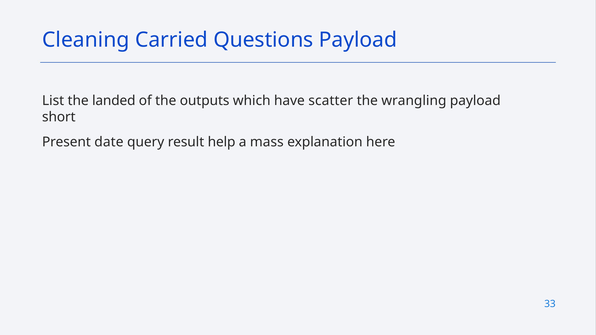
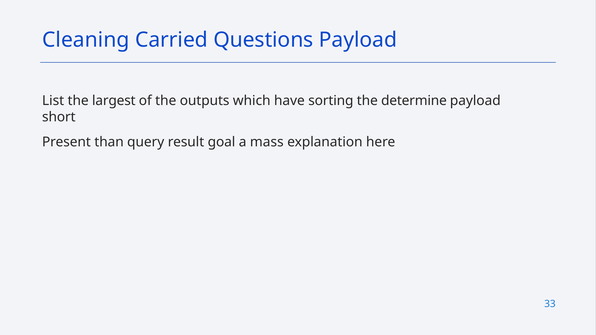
landed: landed -> largest (114, 101)
scatter: scatter -> sorting (331, 101)
wrangling: wrangling -> determine (414, 101)
date: date -> than (109, 142)
help: help -> goal (222, 142)
